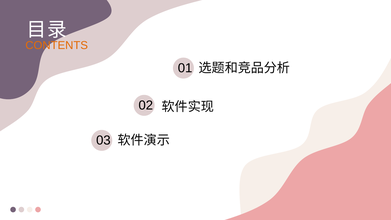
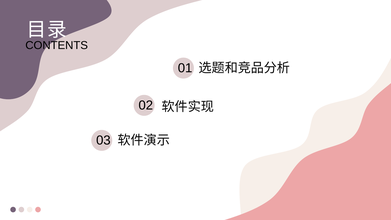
CONTENTS colour: orange -> black (57, 45)
